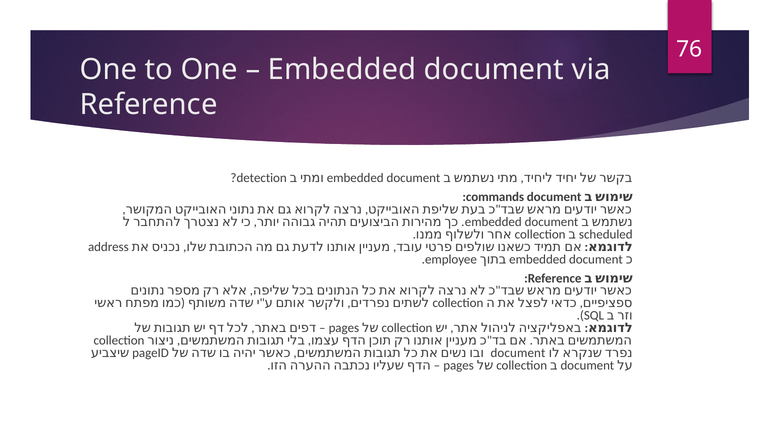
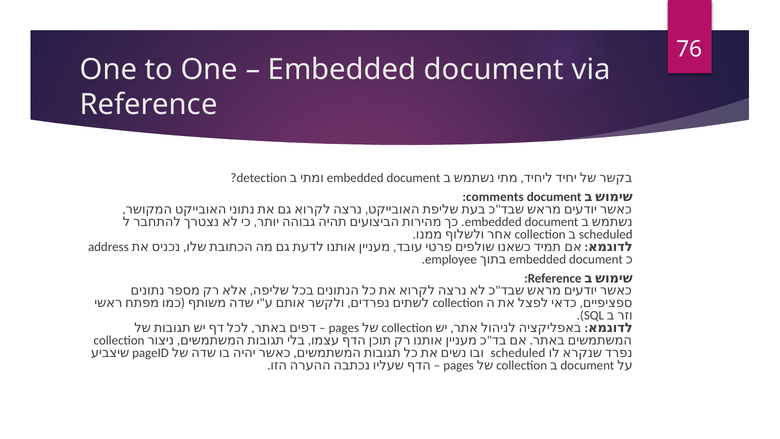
commands: commands -> comments (495, 197)
document: document -> scheduled (518, 353)
